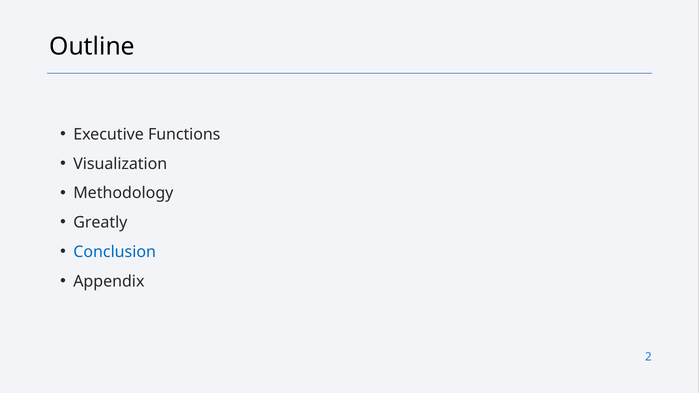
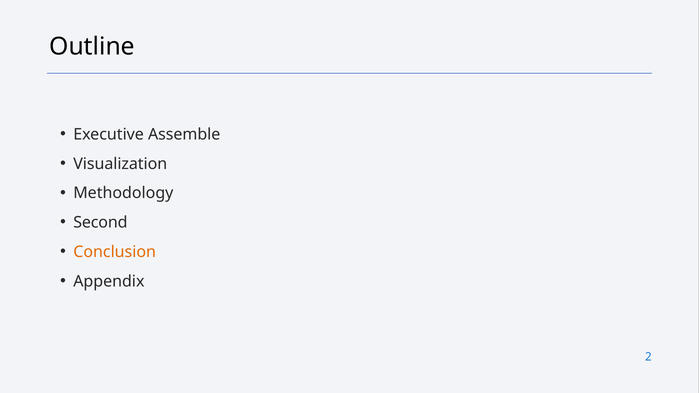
Functions: Functions -> Assemble (184, 134)
Greatly: Greatly -> Second (100, 223)
Conclusion colour: blue -> orange (115, 252)
